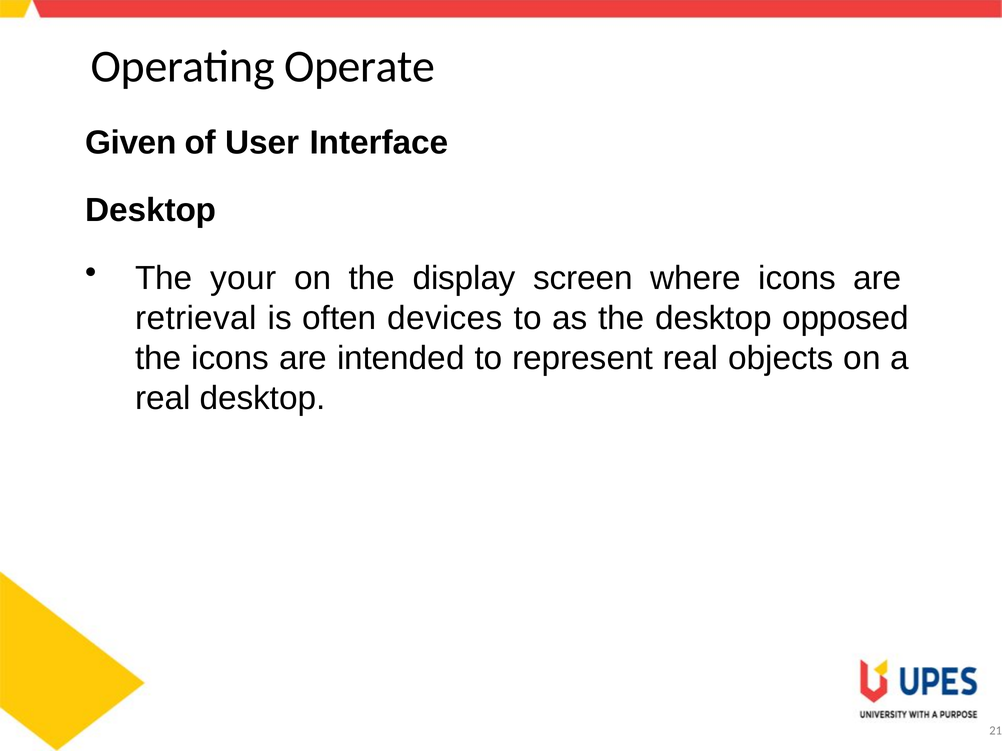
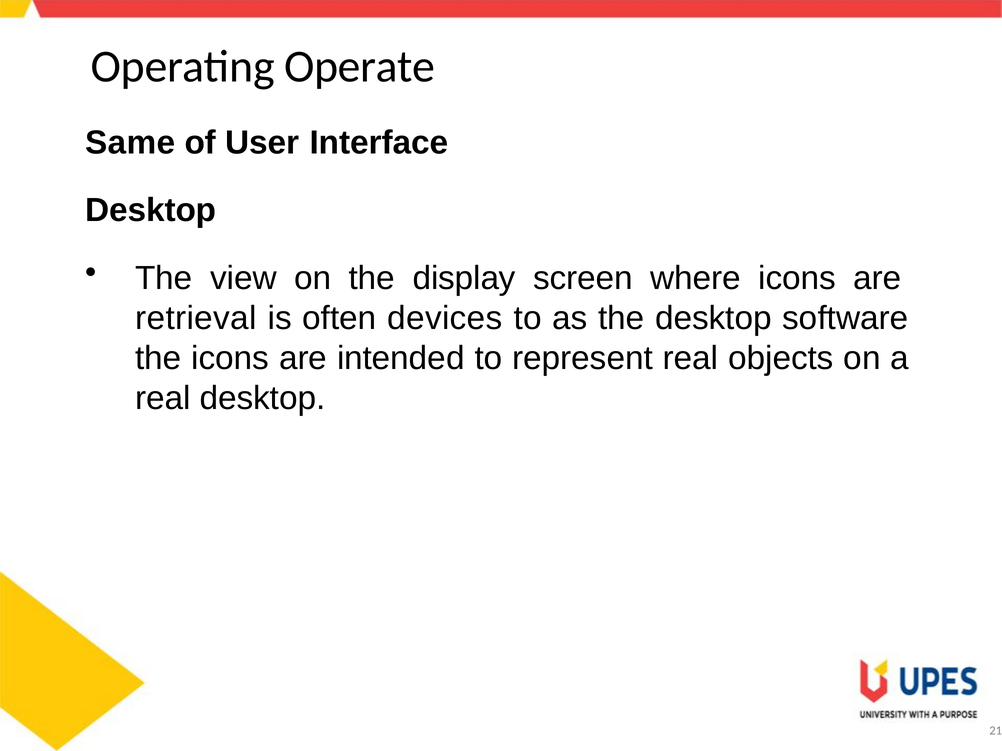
Given: Given -> Same (130, 143)
your: your -> view (243, 278)
opposed: opposed -> software (845, 318)
